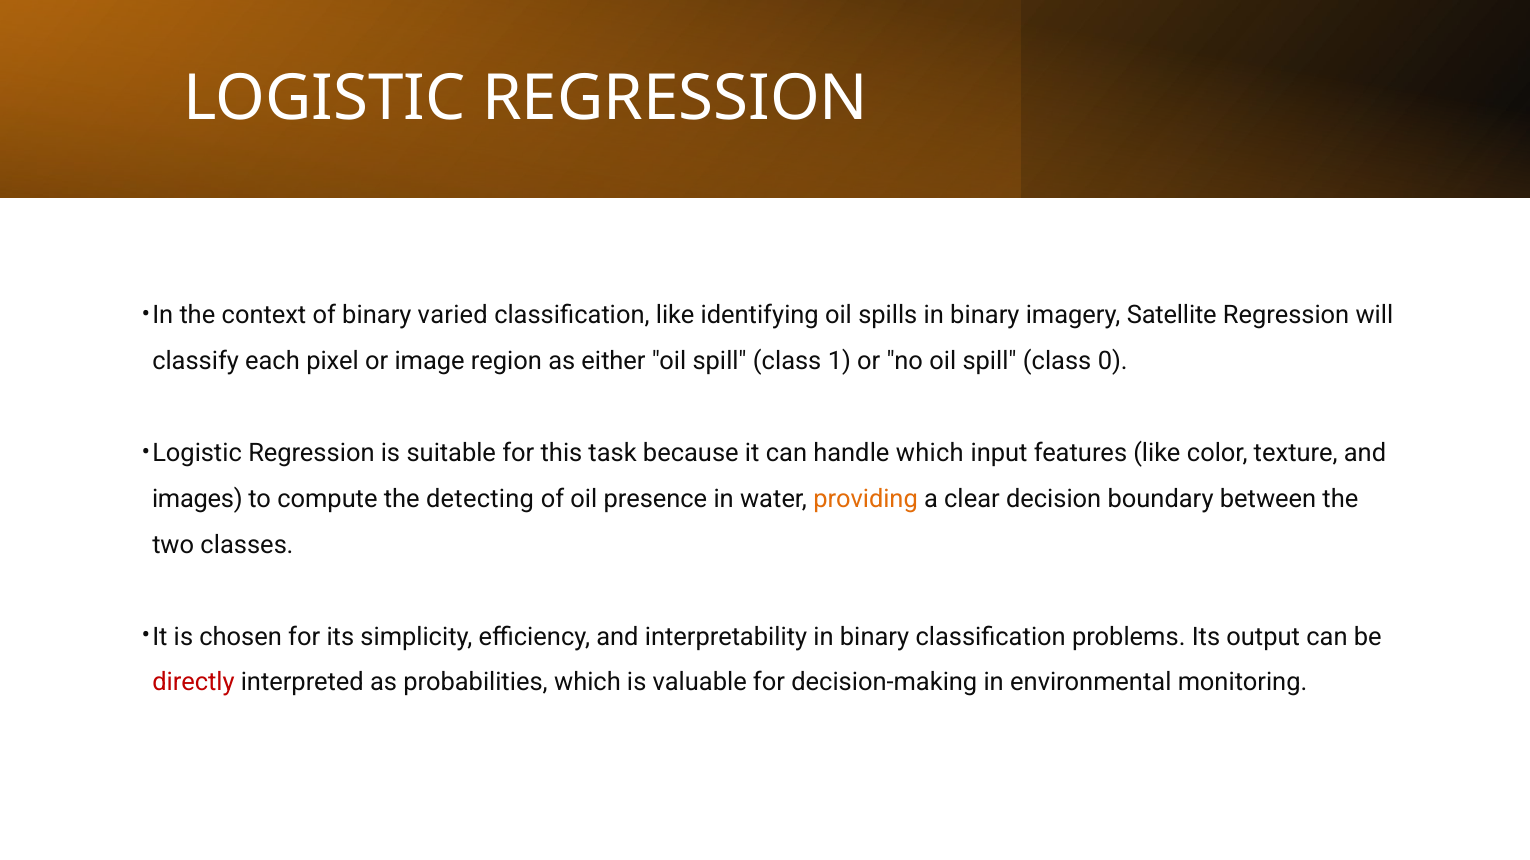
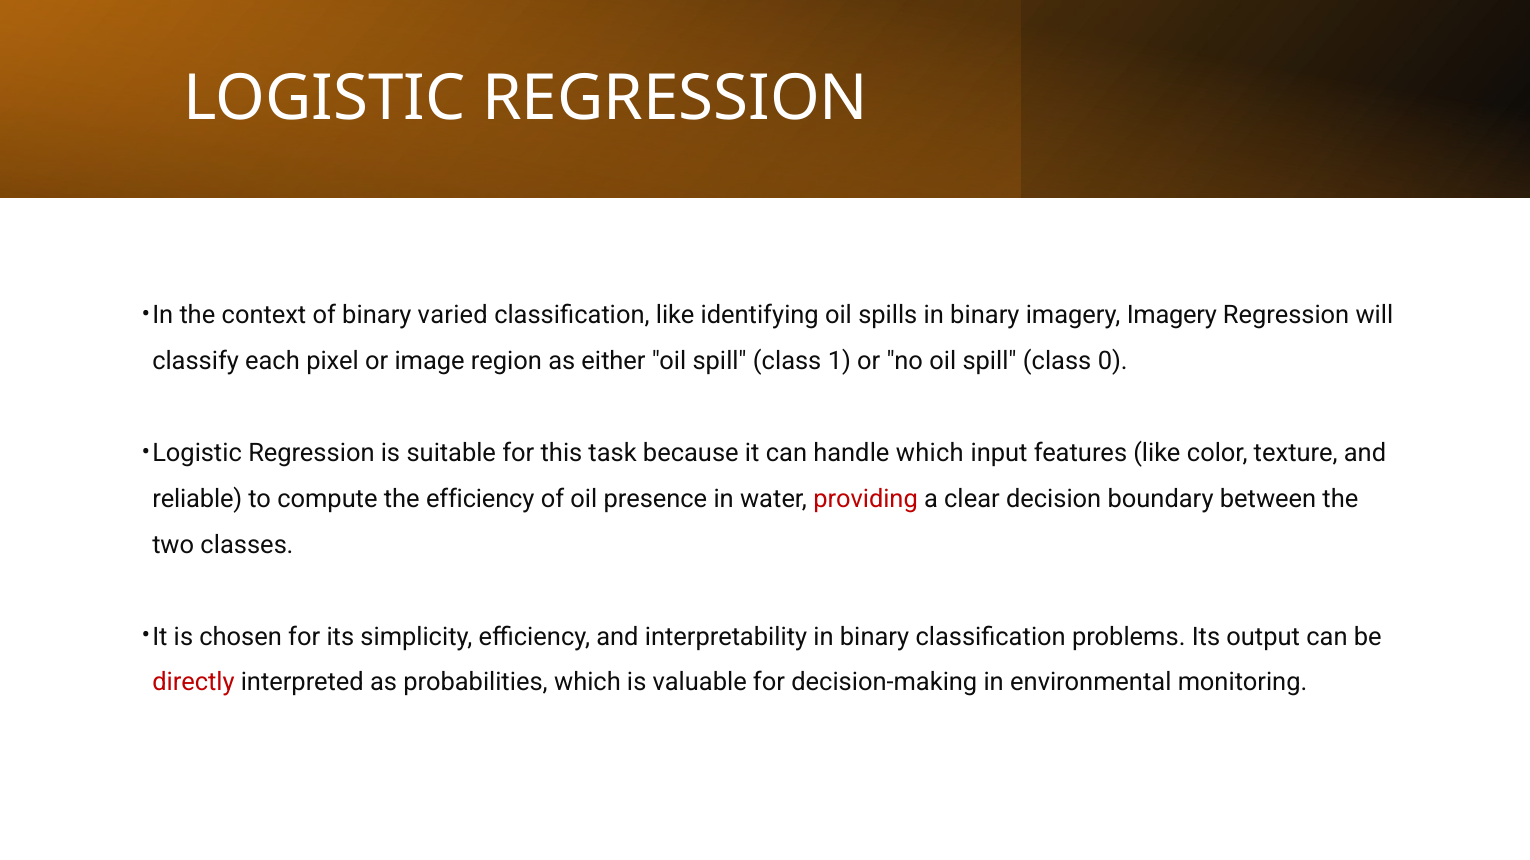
imagery Satellite: Satellite -> Imagery (1172, 316)
images: images -> reliable (197, 499)
the detecting: detecting -> efficiency (480, 499)
providing colour: orange -> red (866, 499)
